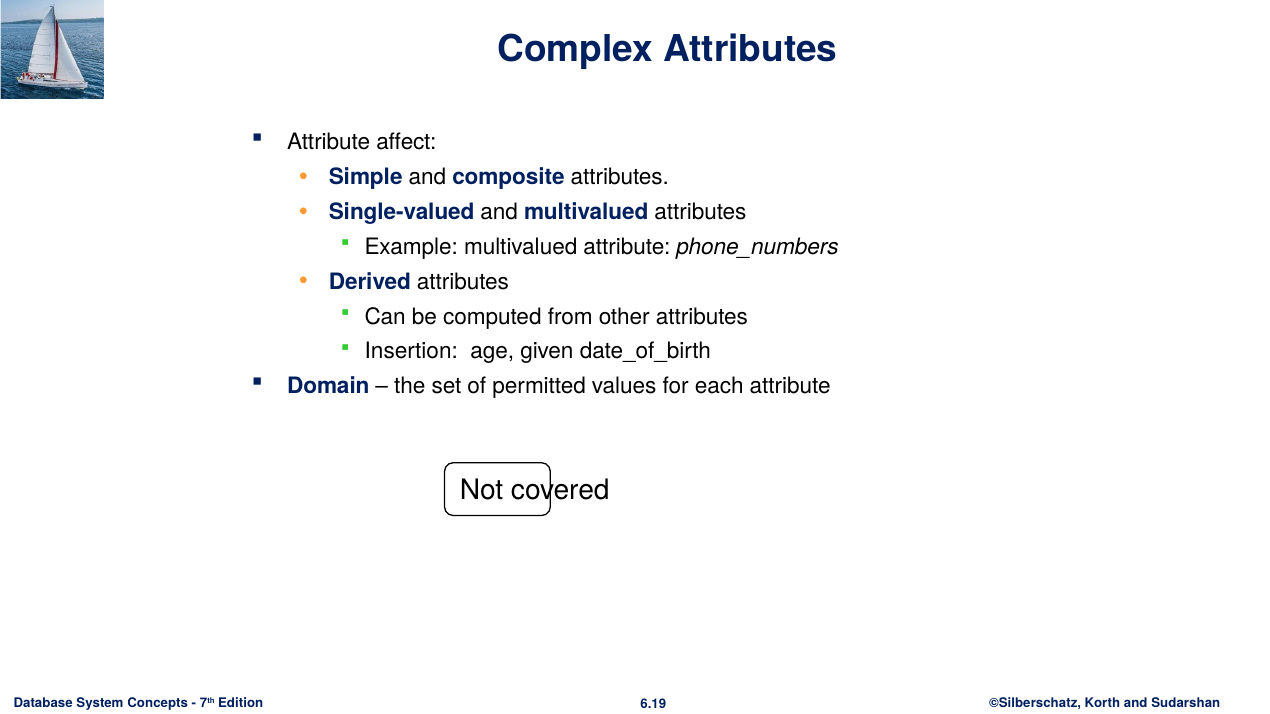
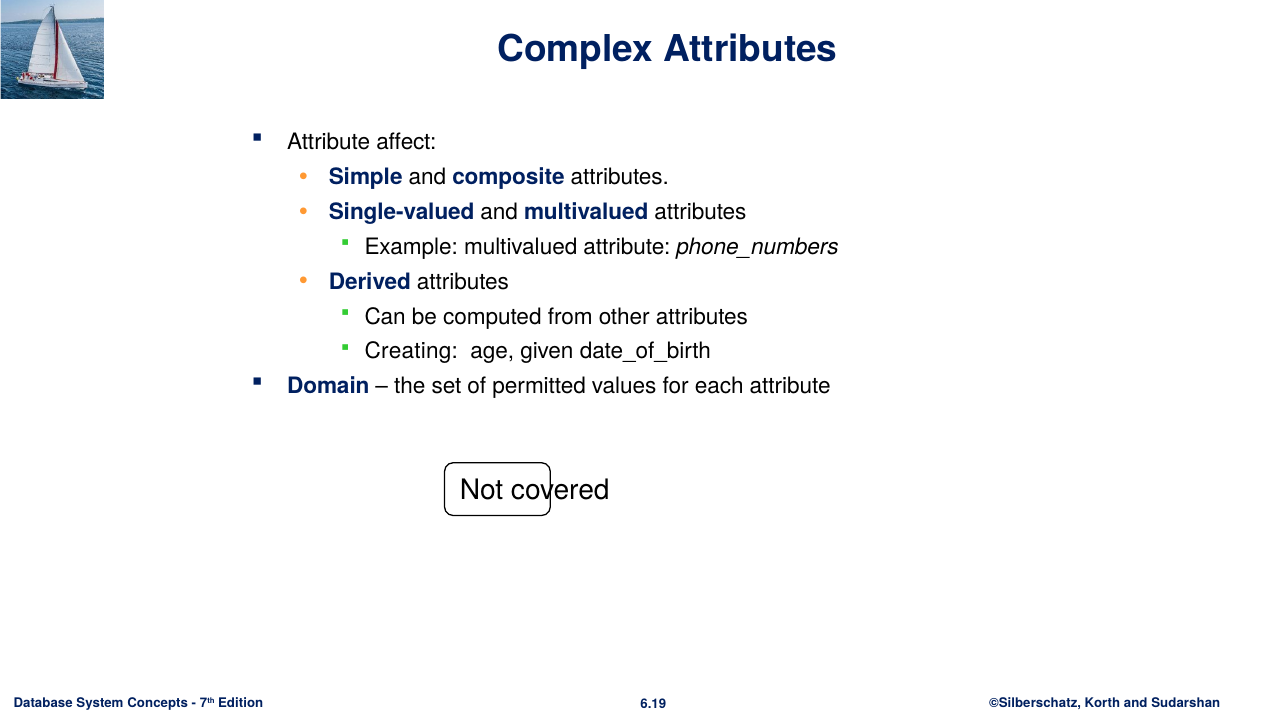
Insertion: Insertion -> Creating (411, 352)
